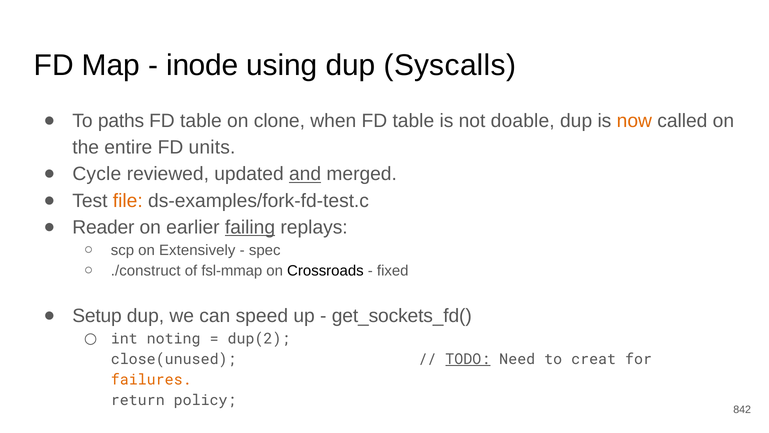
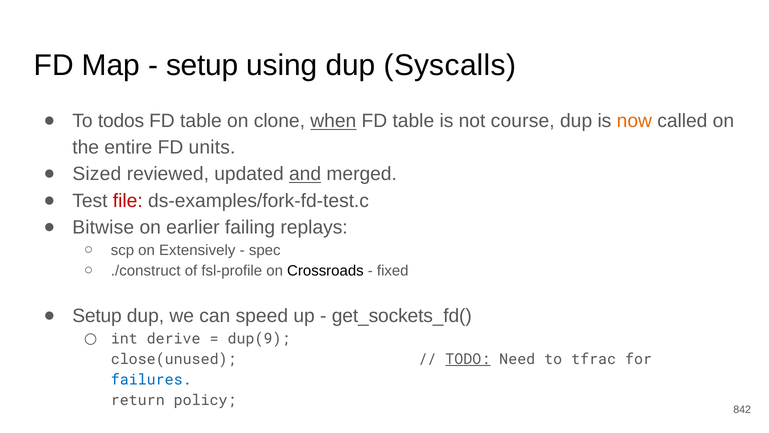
inode: inode -> setup (202, 65)
paths: paths -> todos (121, 121)
when underline: none -> present (333, 121)
doable: doable -> course (523, 121)
Cycle: Cycle -> Sized (97, 174)
file colour: orange -> red (128, 200)
Reader: Reader -> Bitwise (103, 227)
failing underline: present -> none (250, 227)
fsl-mmap: fsl-mmap -> fsl-profile (232, 271)
noting: noting -> derive (174, 338)
dup(2: dup(2 -> dup(9 (259, 338)
creat: creat -> tfrac (594, 359)
failures colour: orange -> blue (151, 380)
